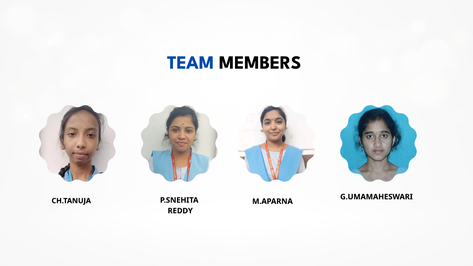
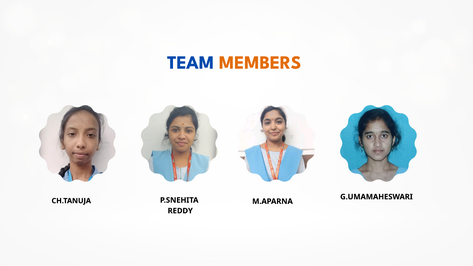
MEMBERS colour: black -> orange (260, 63)
